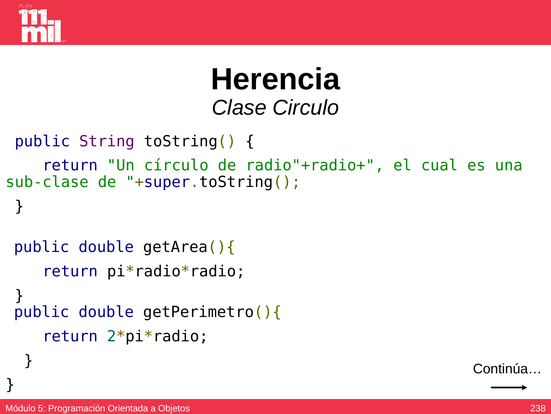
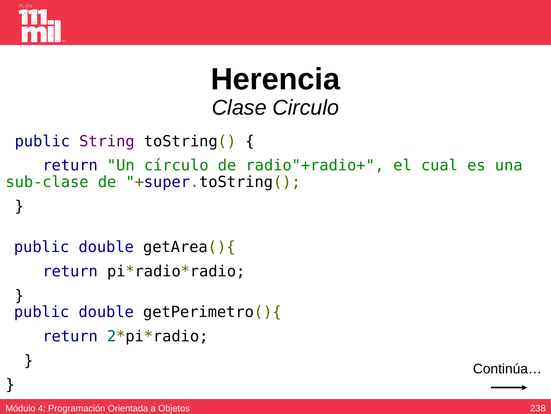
5: 5 -> 4 (42, 408)
